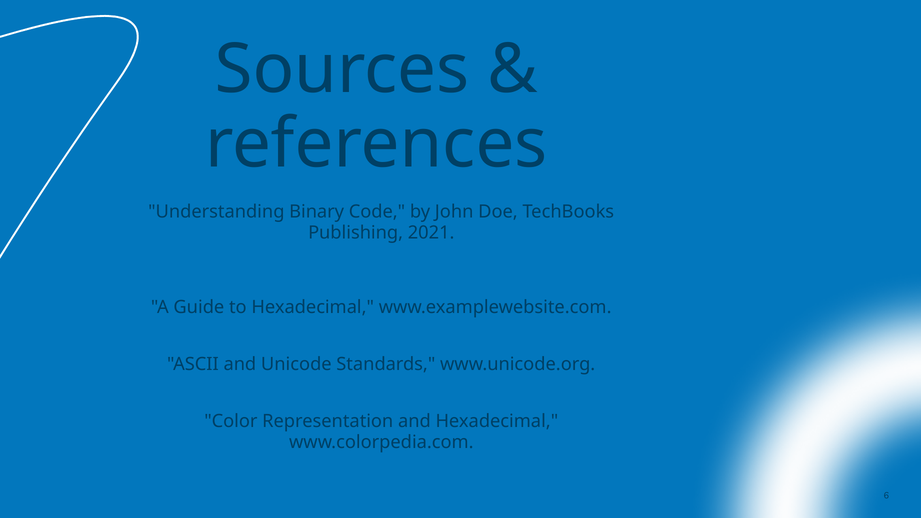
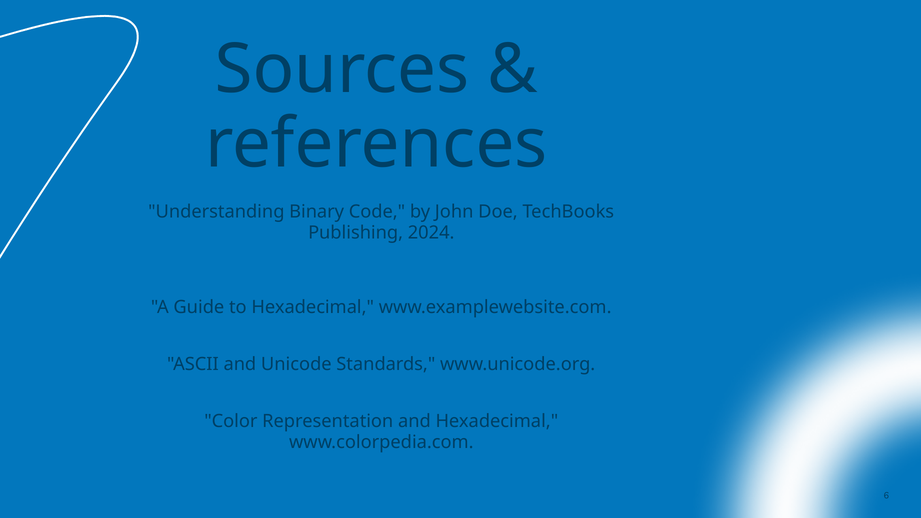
2021: 2021 -> 2024 (431, 233)
